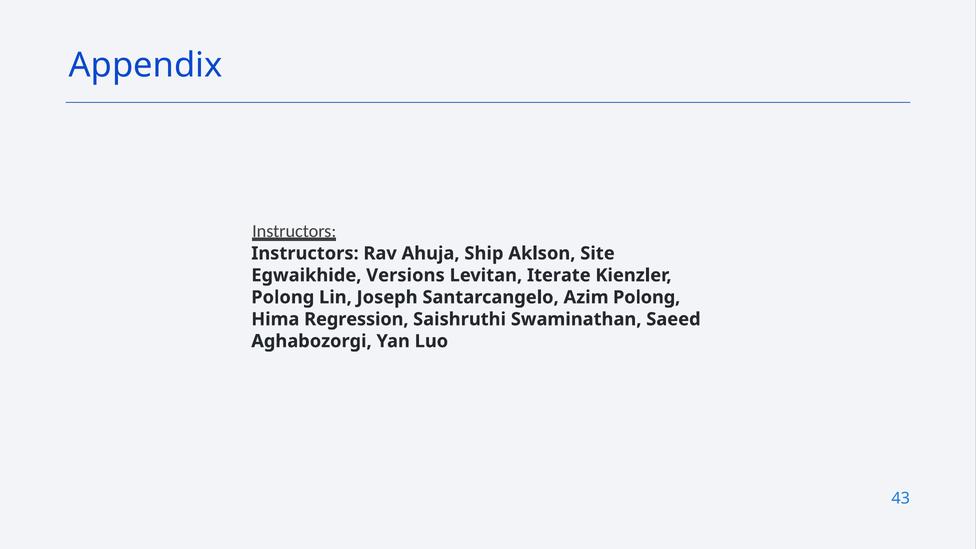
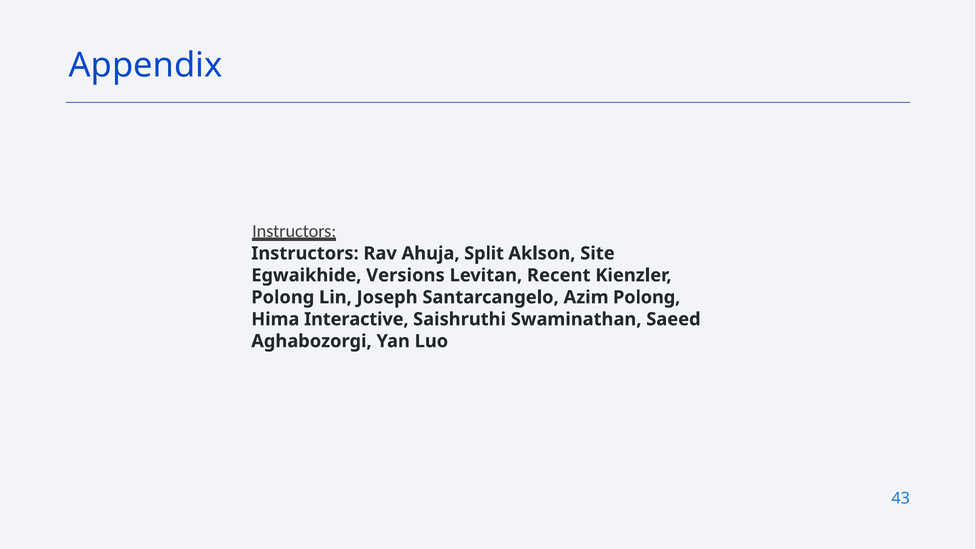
Ship: Ship -> Split (484, 253)
Iterate: Iterate -> Recent (559, 275)
Regression: Regression -> Interactive (356, 319)
